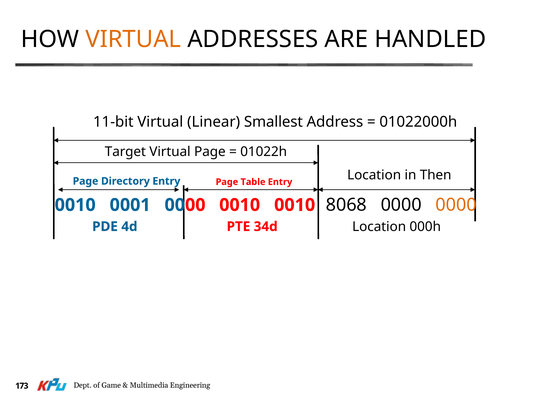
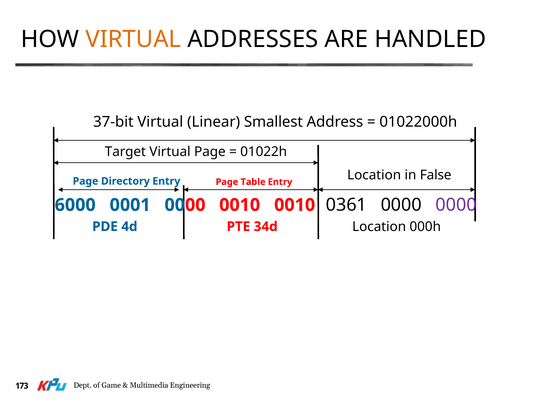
11-bit: 11-bit -> 37-bit (113, 122)
Then: Then -> False (436, 175)
0010: 0010 -> 6000 (75, 205)
8068: 8068 -> 0361 (346, 205)
0000 colour: orange -> purple (456, 205)
